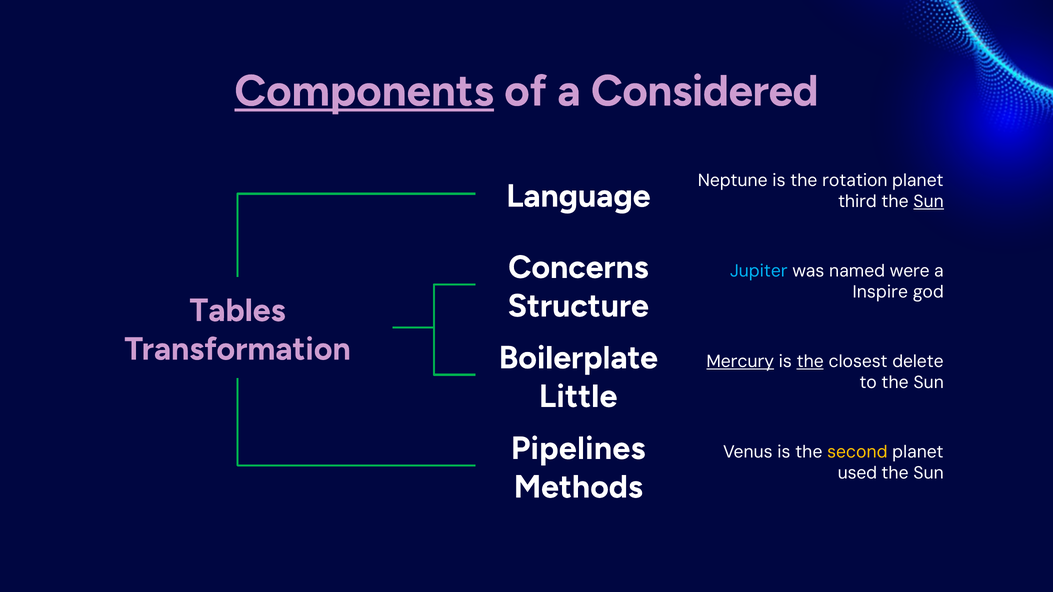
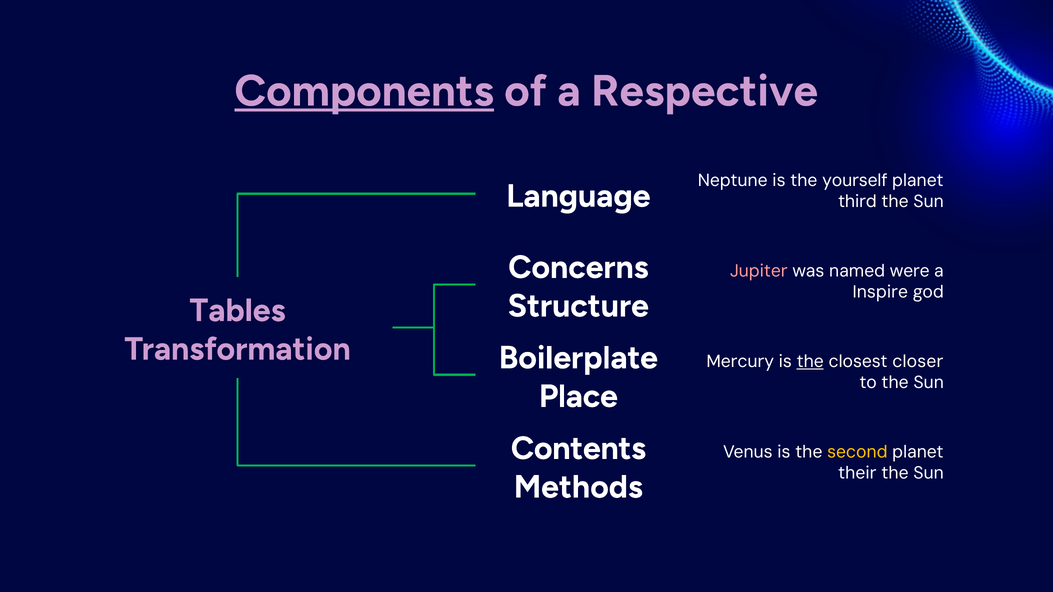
Considered: Considered -> Respective (704, 91)
rotation: rotation -> yourself (855, 181)
Sun underline: present -> none (929, 202)
Jupiter colour: light blue -> pink (759, 271)
Mercury underline: present -> none (740, 362)
delete: delete -> closer (918, 362)
Little: Little -> Place (578, 397)
Pipelines: Pipelines -> Contents (578, 449)
used: used -> their (857, 473)
